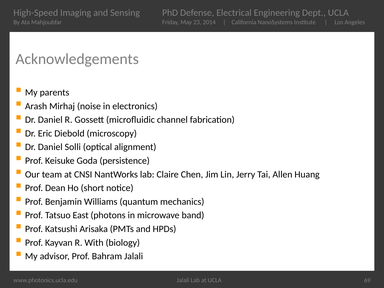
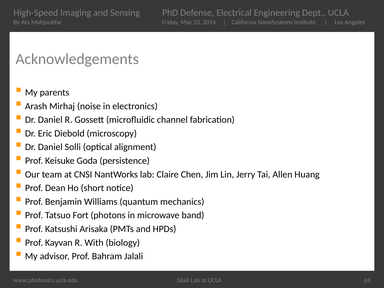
East: East -> Fort (81, 215)
